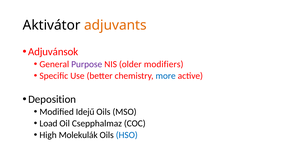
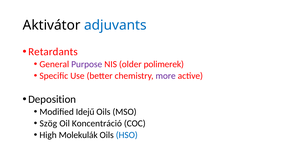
adjuvants colour: orange -> blue (115, 25)
Adjuvánsok: Adjuvánsok -> Retardants (53, 52)
modifiers: modifiers -> polimerek (164, 64)
more colour: blue -> purple (166, 76)
Load: Load -> Szög (48, 123)
Csepphalmaz: Csepphalmaz -> Koncentráció (97, 123)
